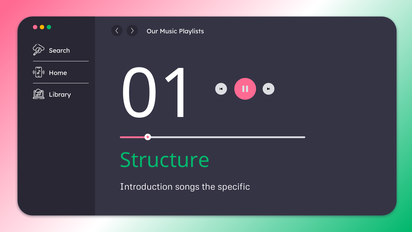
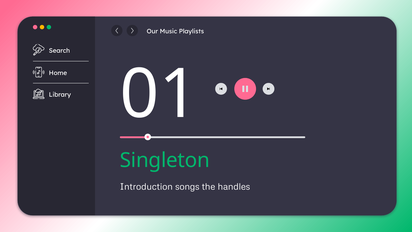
Structure: Structure -> Singleton (165, 160)
specific: specific -> handles (234, 187)
